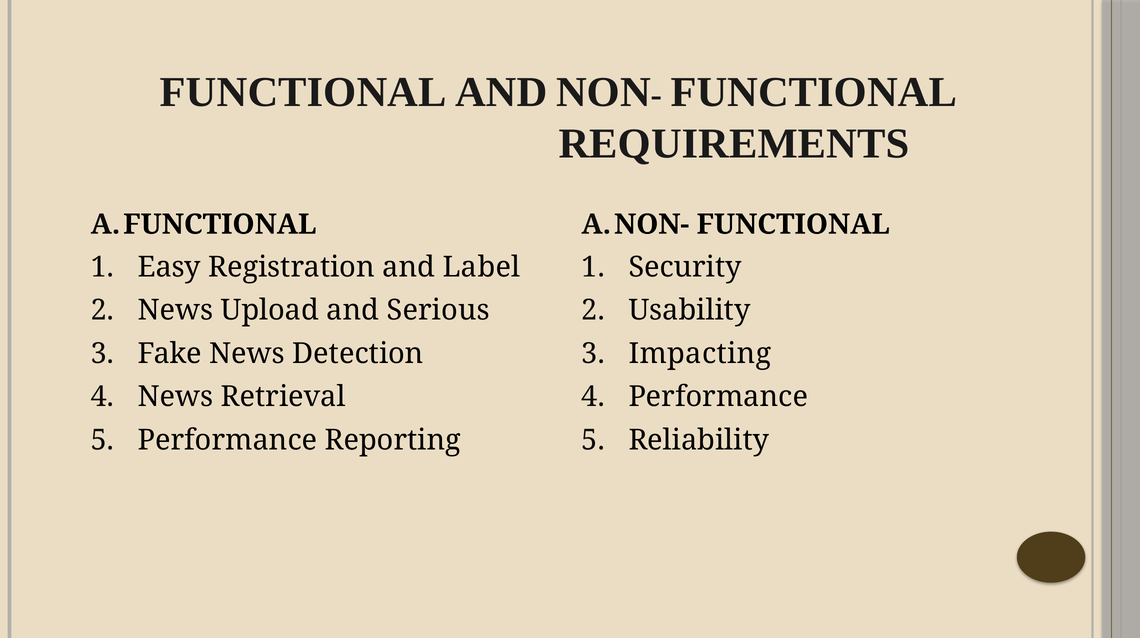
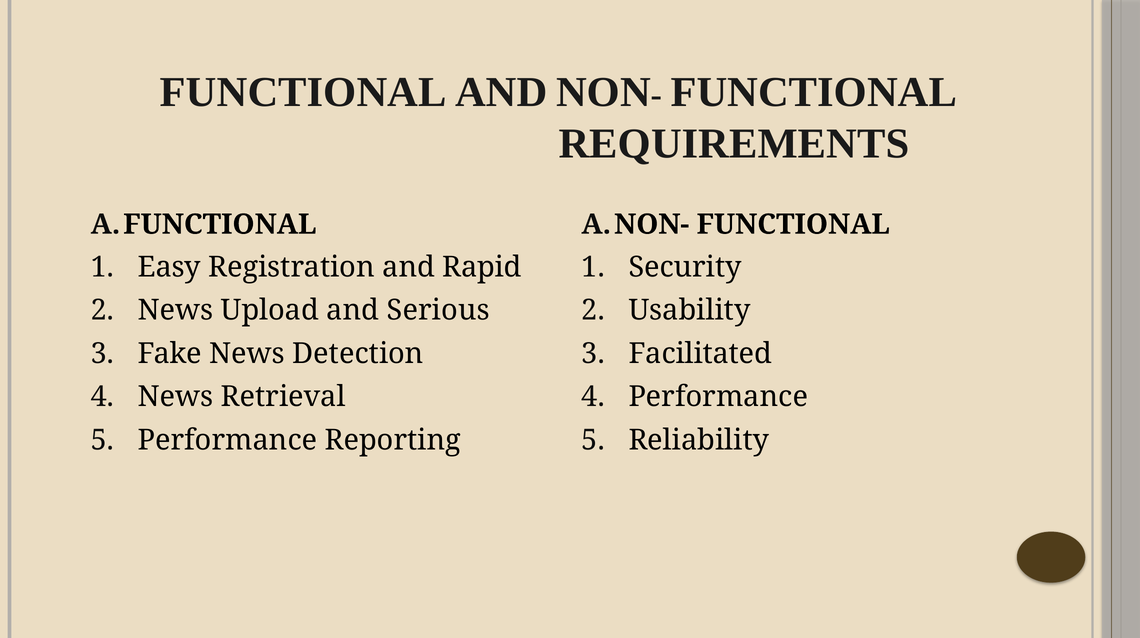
Label: Label -> Rapid (482, 267)
Impacting: Impacting -> Facilitated (700, 354)
